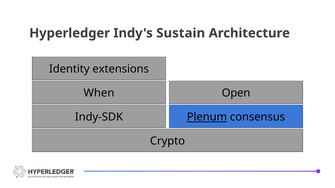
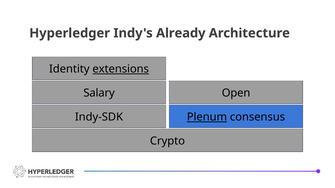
Sustain: Sustain -> Already (181, 33)
extensions underline: none -> present (121, 69)
When: When -> Salary (99, 93)
